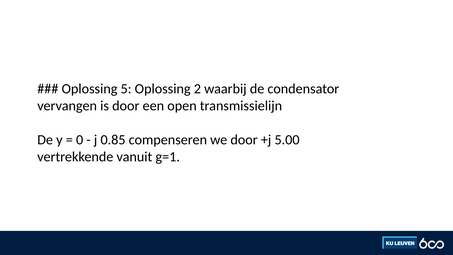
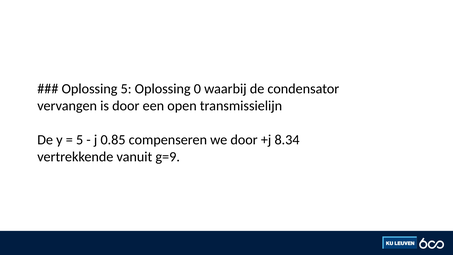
2: 2 -> 0 (197, 89)
0: 0 -> 5 (80, 140)
5.00: 5.00 -> 8.34 (287, 140)
g=1: g=1 -> g=9 (168, 157)
